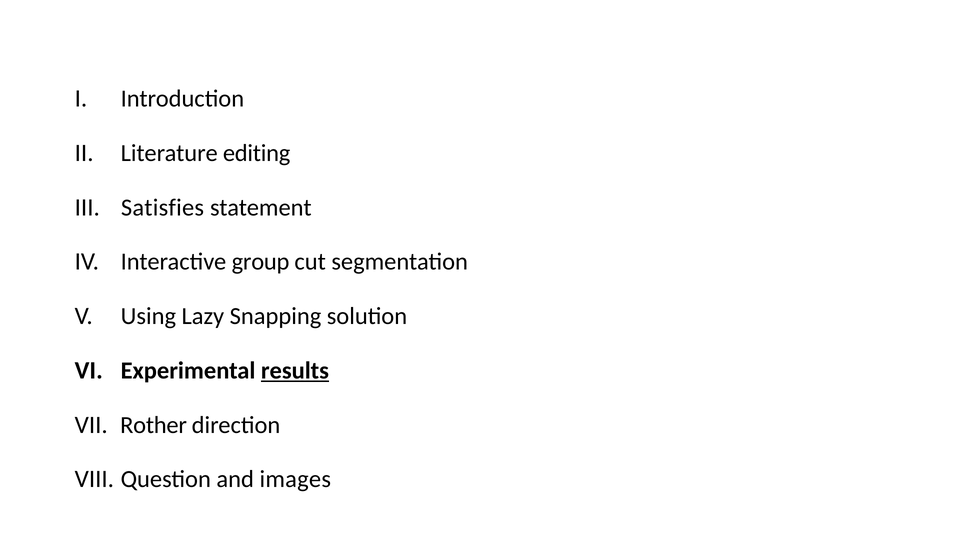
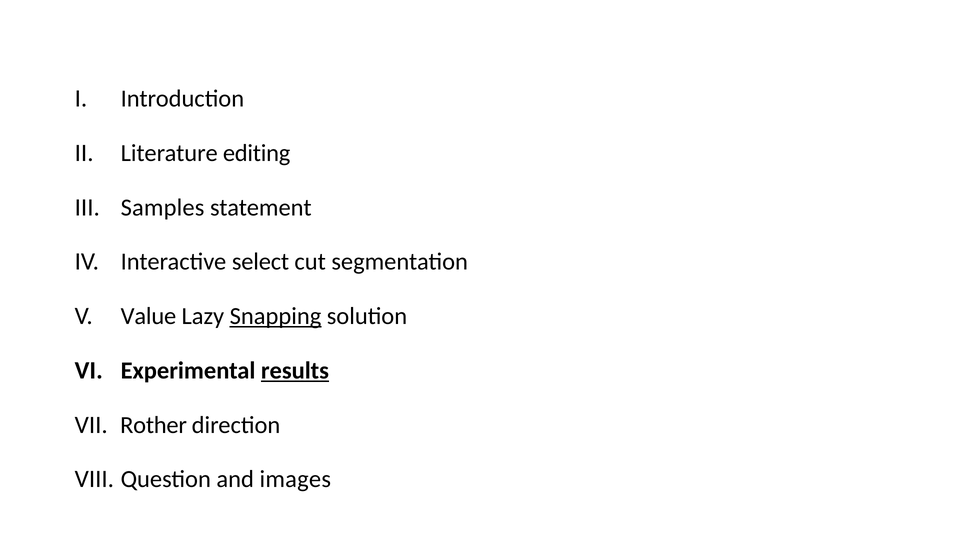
Satisfies: Satisfies -> Samples (163, 207)
group: group -> select (261, 261)
Using: Using -> Value (148, 316)
Snapping underline: none -> present (275, 316)
